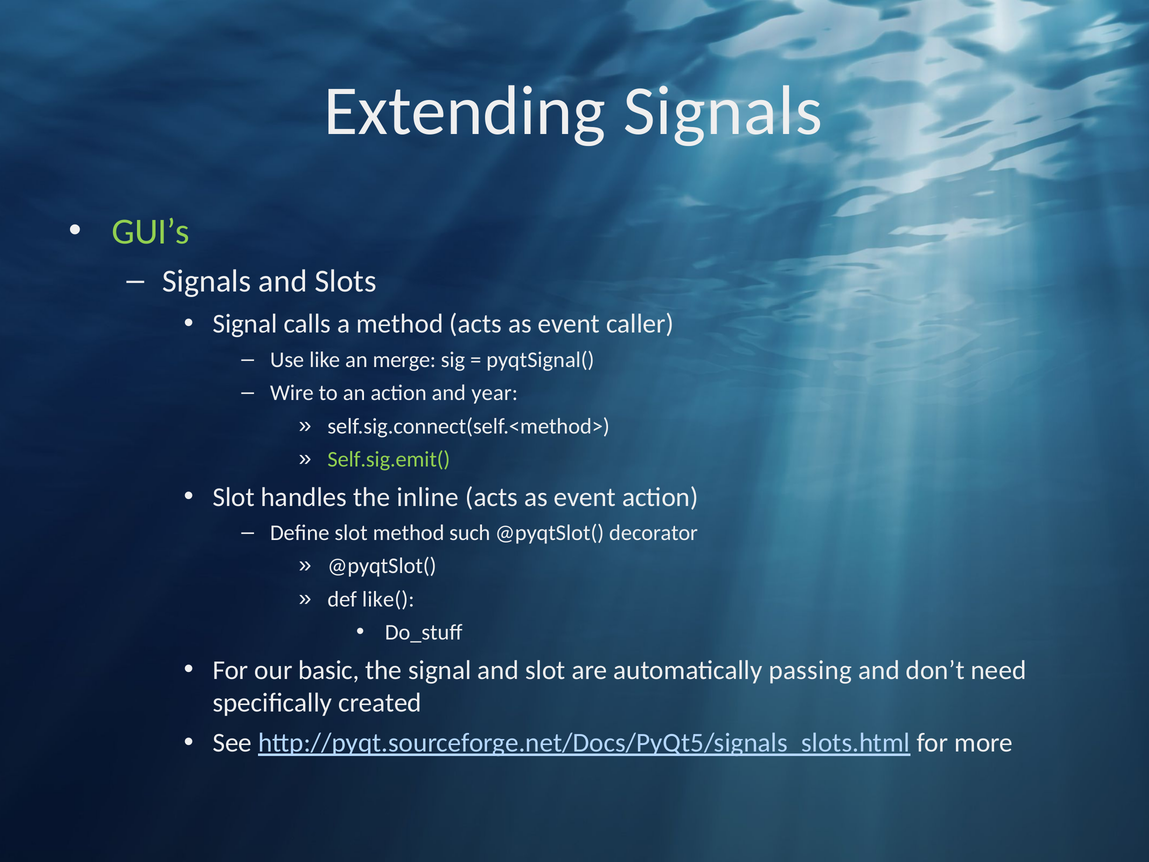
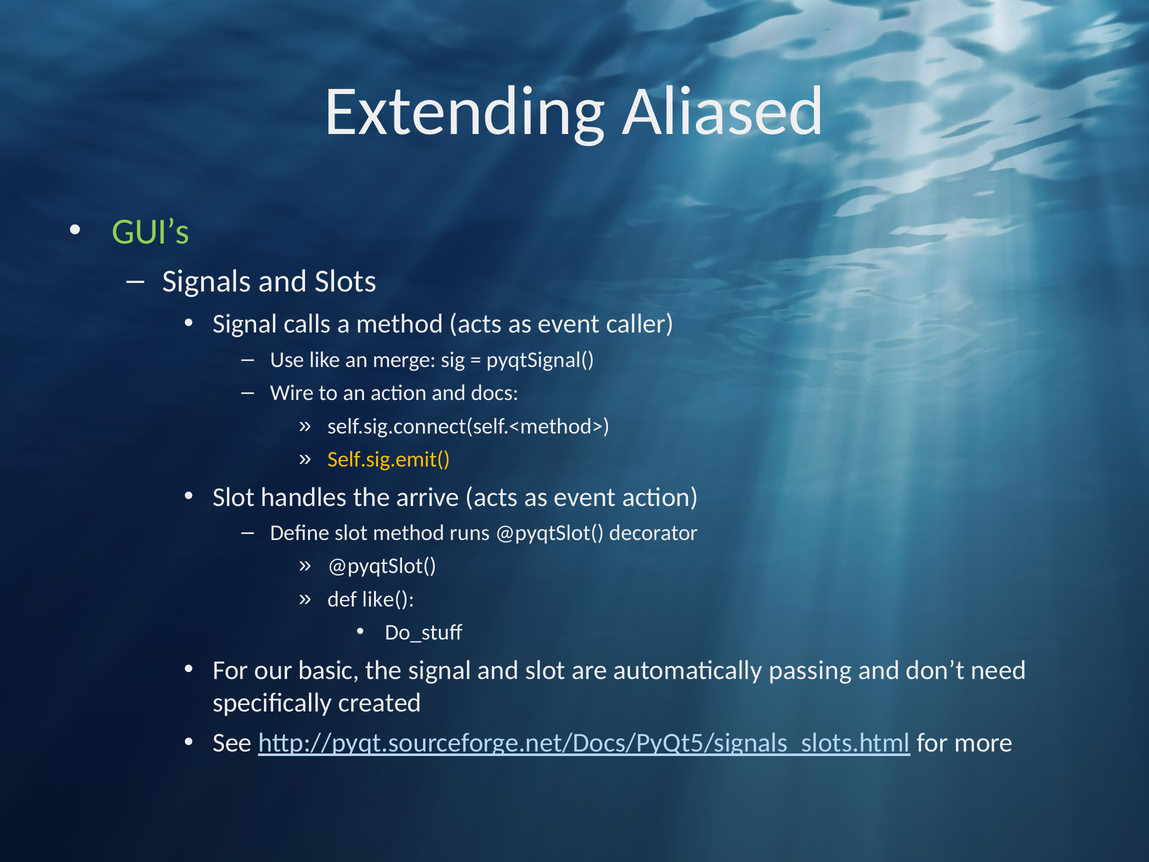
Extending Signals: Signals -> Aliased (723, 111)
year: year -> docs (495, 393)
Self.sig.emit( colour: light green -> yellow (389, 459)
inline: inline -> arrive (428, 497)
such: such -> runs (470, 533)
